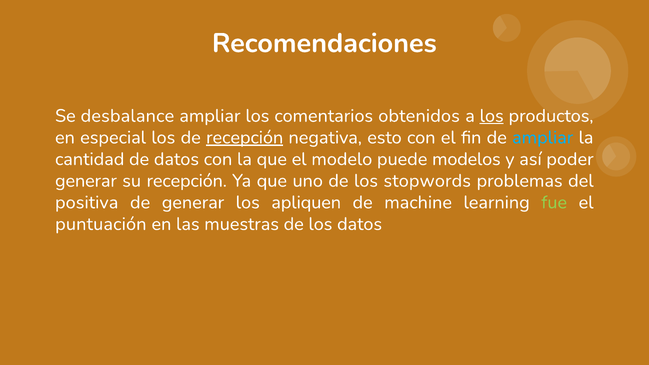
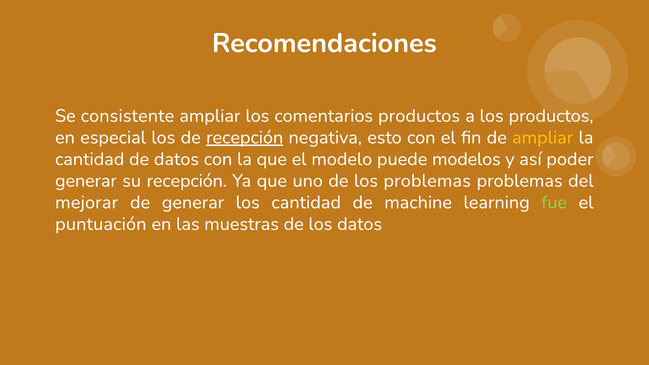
desbalance: desbalance -> consistente (127, 116)
comentarios obtenidos: obtenidos -> productos (419, 116)
los underline: present -> none (492, 116)
ampliar colour: light blue -> yellow (543, 137)
los stopwords: stopwords -> problemas (427, 181)
positiva: positiva -> mejorar (87, 202)
los apliquen: apliquen -> cantidad (306, 202)
